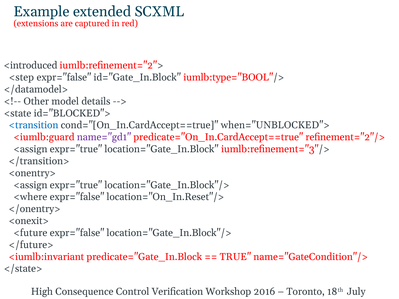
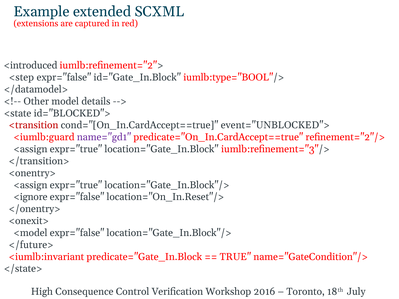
<transition colour: blue -> red (34, 125)
when="UNBLOCKED">: when="UNBLOCKED"> -> event="UNBLOCKED"> (275, 125)
<where: <where -> <ignore (31, 197)
<future: <future -> <model (30, 233)
